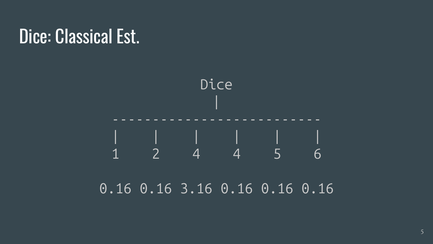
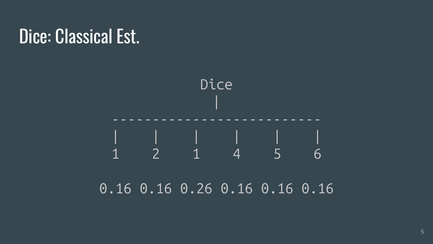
2 4: 4 -> 1 (196, 154)
3.16: 3.16 -> 0.26 (196, 188)
